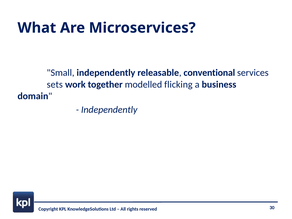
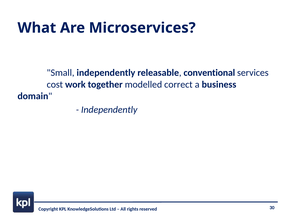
sets: sets -> cost (55, 84)
flicking: flicking -> correct (178, 84)
